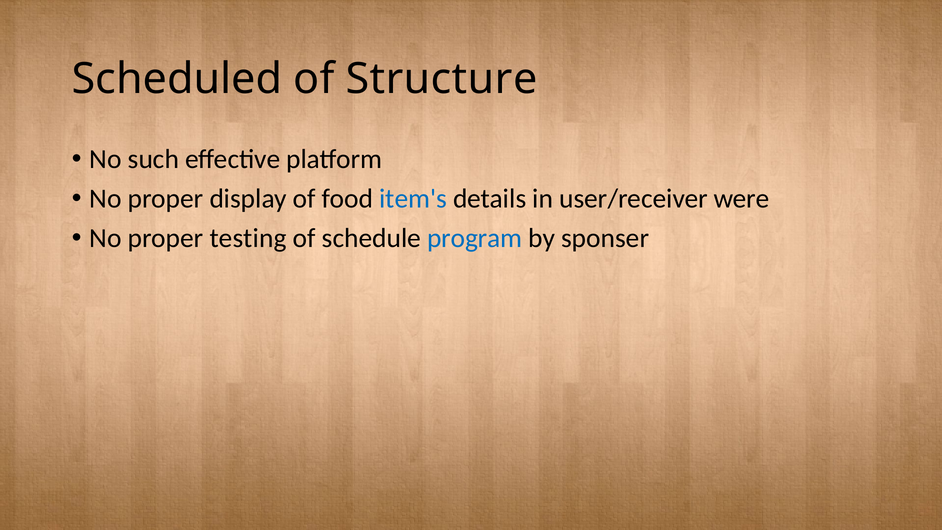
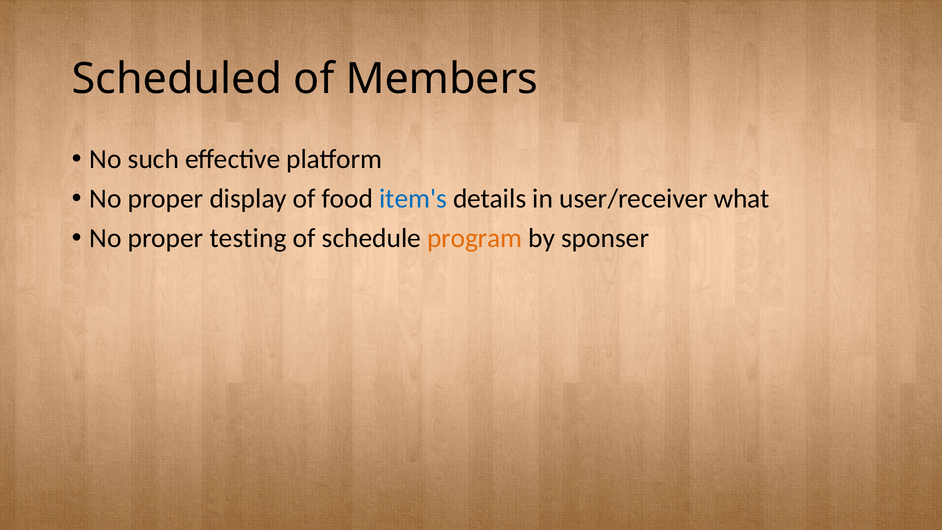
Structure: Structure -> Members (442, 79)
were: were -> what (741, 199)
program colour: blue -> orange (475, 238)
